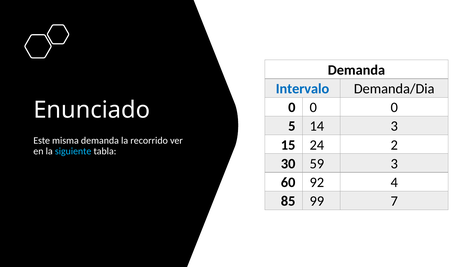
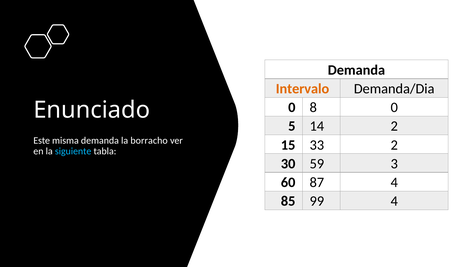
Intervalo colour: blue -> orange (302, 89)
0: 0 -> 8 (313, 107)
14 3: 3 -> 2 (394, 126)
recorrido: recorrido -> borracho (149, 140)
24: 24 -> 33 (317, 145)
92: 92 -> 87 (317, 182)
99 7: 7 -> 4 (394, 201)
